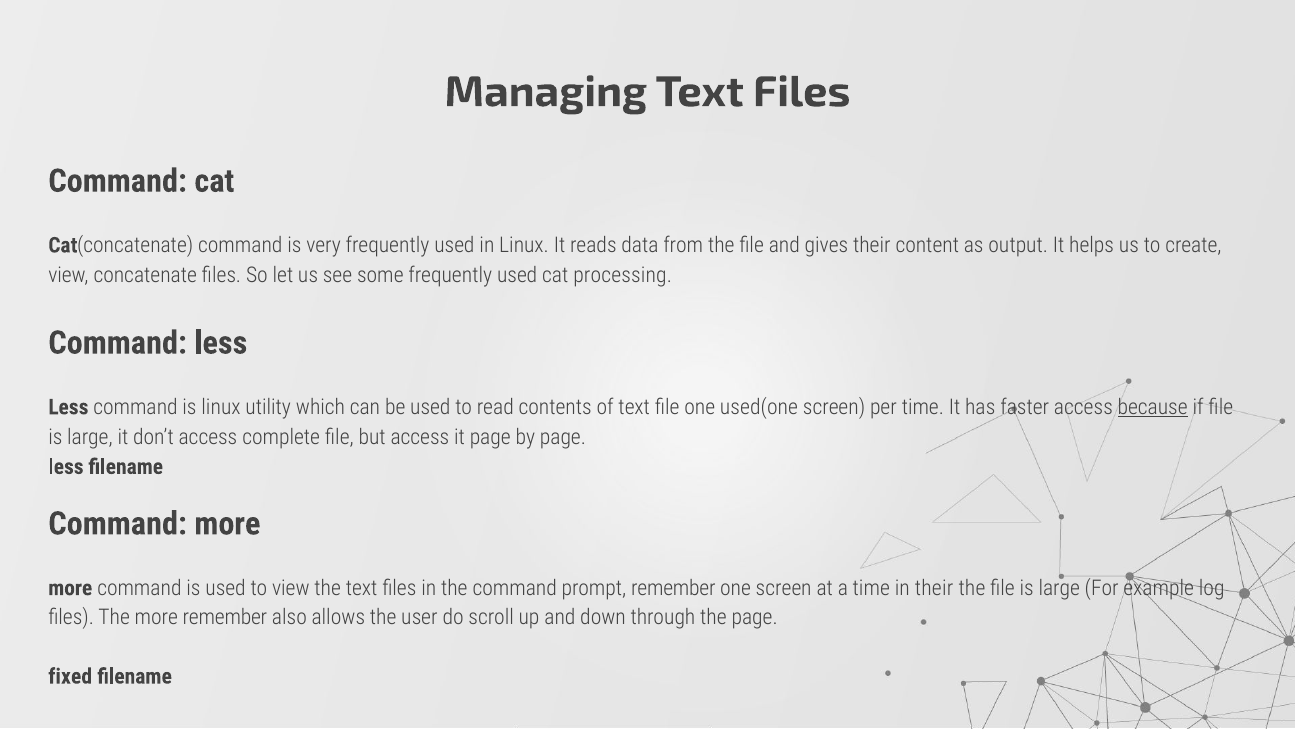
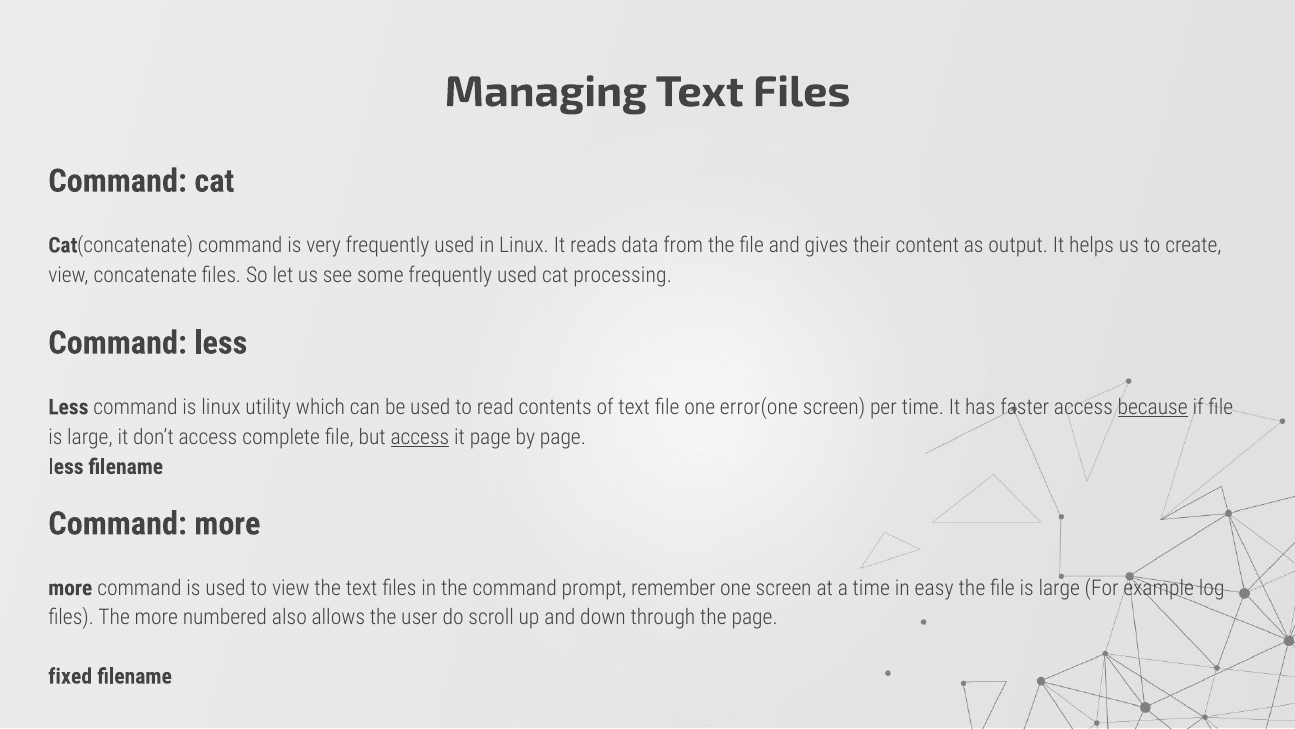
used(one: used(one -> error(one (759, 407)
access underline: none -> present (420, 437)
in their: their -> easy (934, 588)
more remember: remember -> numbered (225, 617)
